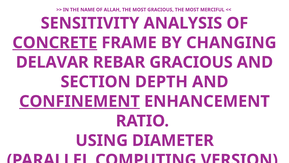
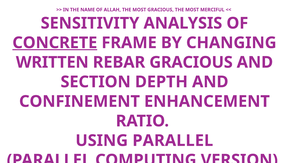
DELAVAR: DELAVAR -> WRITTEN (52, 62)
CONFINEMENT underline: present -> none (79, 101)
USING DIAMETER: DIAMETER -> PARALLEL (173, 140)
